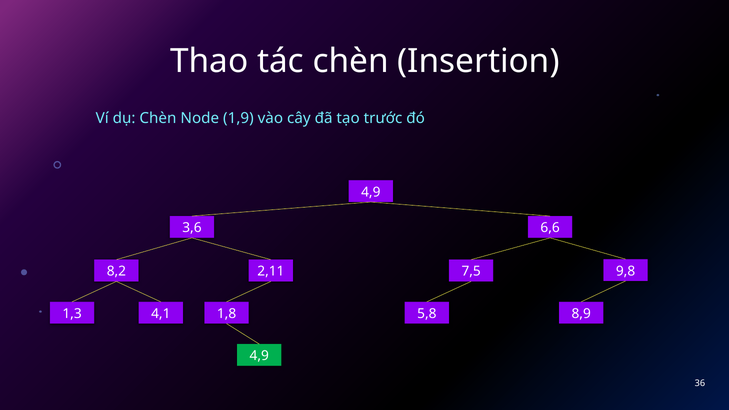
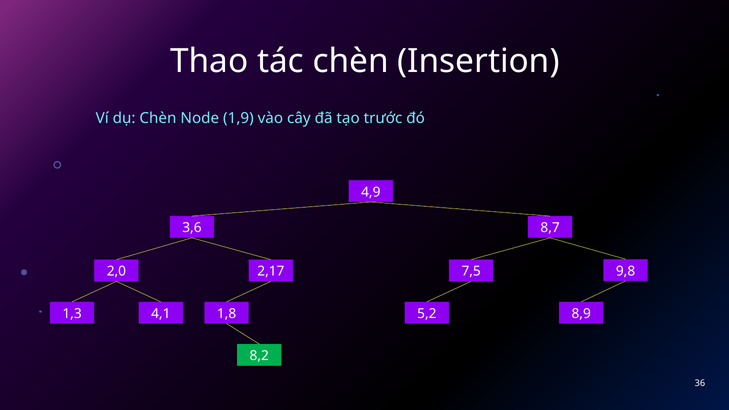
6,6: 6,6 -> 8,7 (550, 228)
8,2: 8,2 -> 2,0 (116, 272)
2,11: 2,11 -> 2,17 (271, 272)
5,8: 5,8 -> 5,2 (427, 314)
4,9: 4,9 -> 8,2 (259, 356)
